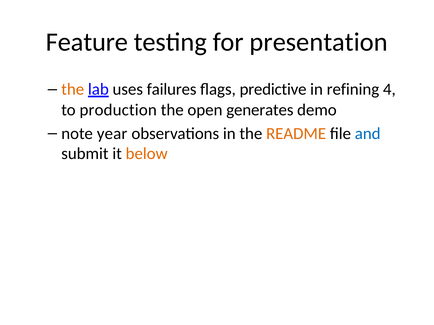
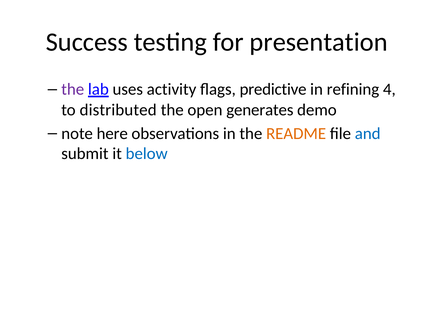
Feature: Feature -> Success (87, 42)
the colour: orange -> purple (73, 89)
failures: failures -> activity (172, 89)
production: production -> distributed (118, 110)
year: year -> here (112, 134)
below colour: orange -> blue (147, 154)
